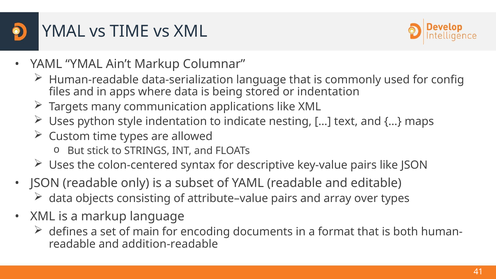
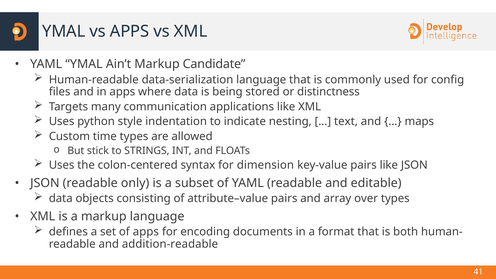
vs TIME: TIME -> APPS (130, 32)
Columnar: Columnar -> Candidate (214, 64)
or indentation: indentation -> distinctness (328, 92)
descriptive: descriptive -> dimension (265, 165)
of main: main -> apps (146, 232)
